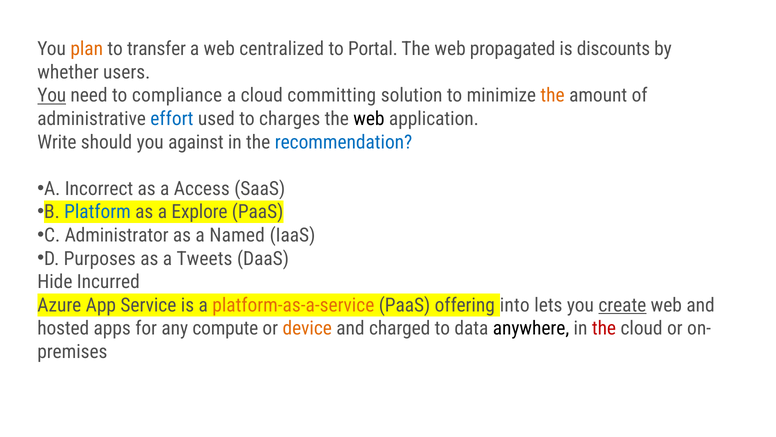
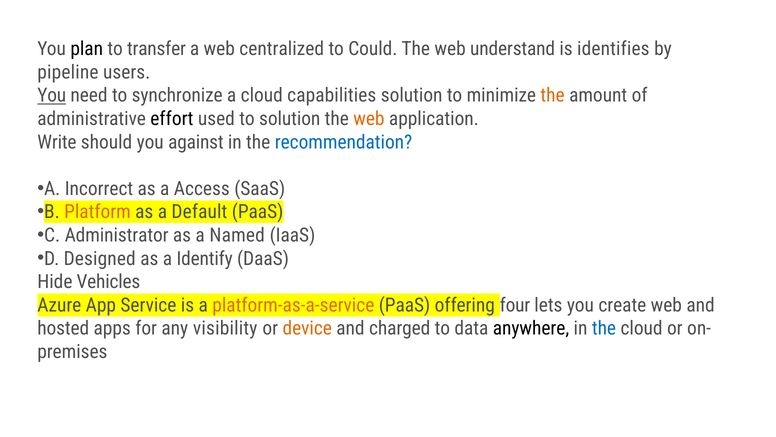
plan colour: orange -> black (87, 49)
Portal: Portal -> Could (373, 49)
propagated: propagated -> understand (513, 49)
discounts: discounts -> identifies (613, 49)
whether: whether -> pipeline (68, 72)
compliance: compliance -> synchronize (177, 95)
committing: committing -> capabilities (332, 95)
effort colour: blue -> black (172, 119)
to charges: charges -> solution (290, 119)
web colour: black -> orange (369, 119)
Platform colour: blue -> orange (97, 212)
Explore: Explore -> Default (199, 212)
Purposes: Purposes -> Designed (100, 258)
Tweets: Tweets -> Identify (205, 258)
Incurred: Incurred -> Vehicles (108, 282)
into: into -> four (515, 305)
create underline: present -> none (622, 305)
compute: compute -> visibility (225, 328)
the colour: red -> blue (604, 328)
